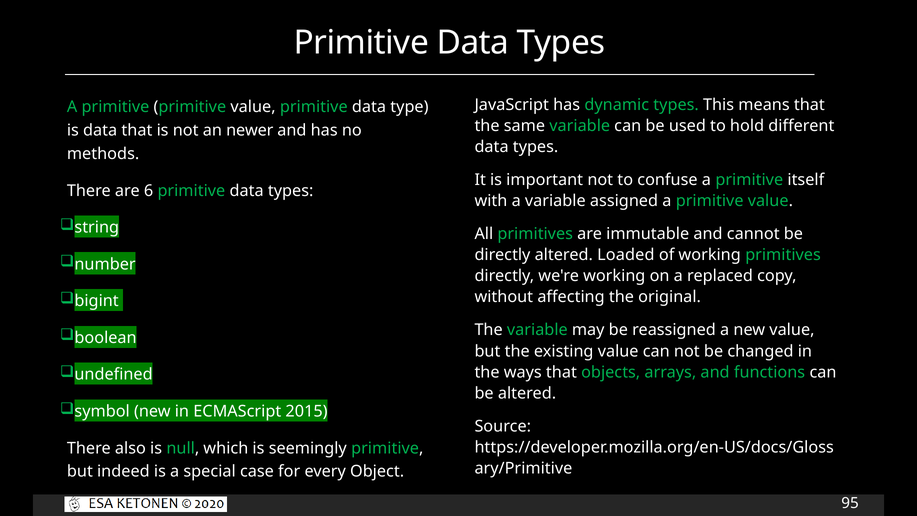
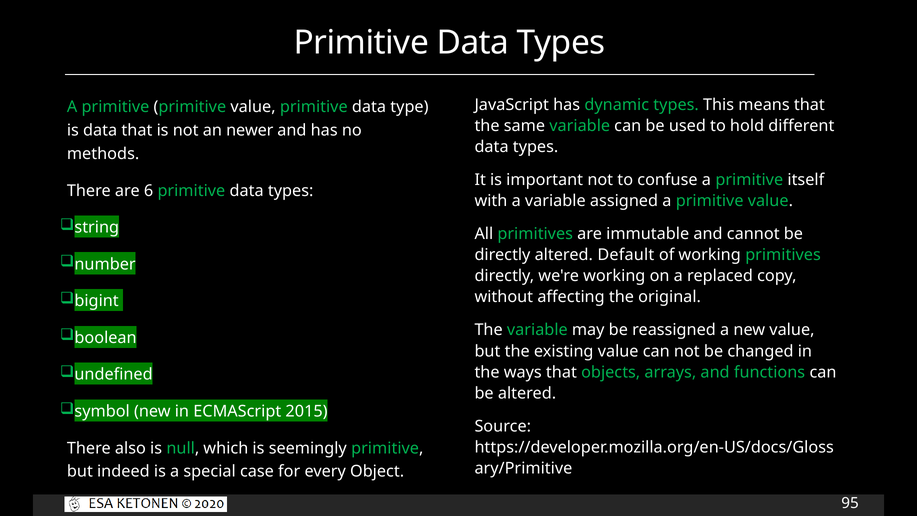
Loaded: Loaded -> Default (626, 255)
